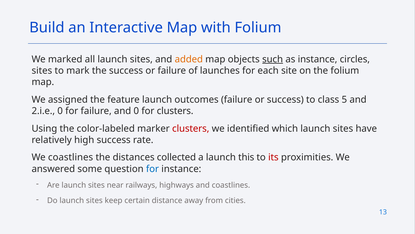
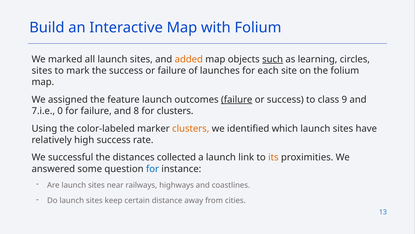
as instance: instance -> learning (318, 59)
failure underline: none -> present (237, 99)
5: 5 -> 9 (344, 99)
2.i.e: 2.i.e -> 7.i.e (43, 111)
and 0: 0 -> 8 (136, 111)
clusters colour: red -> orange (191, 128)
We coastlines: coastlines -> successful (71, 157)
this: this -> link (246, 157)
its colour: red -> orange (273, 157)
